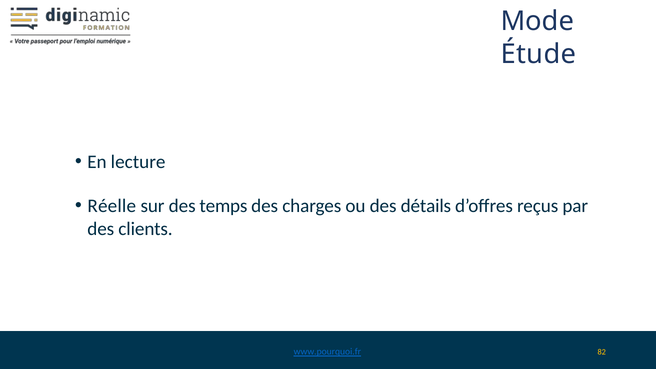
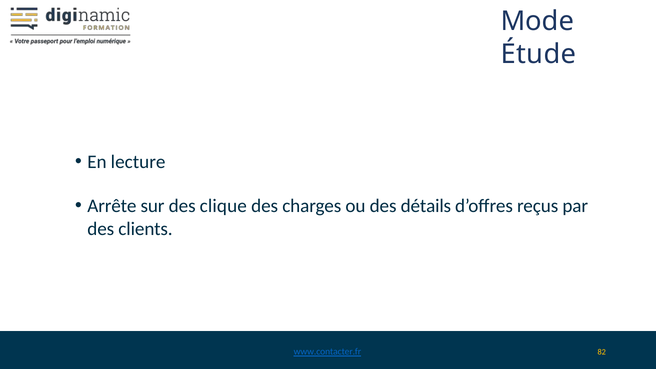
Réelle: Réelle -> Arrête (112, 206)
temps: temps -> clique (223, 206)
www.pourquoi.fr: www.pourquoi.fr -> www.contacter.fr (327, 352)
